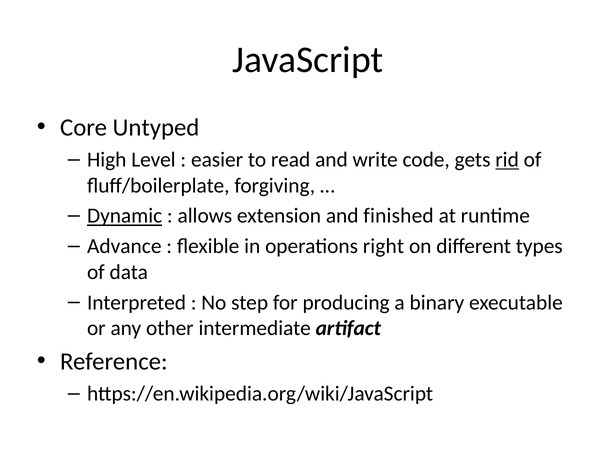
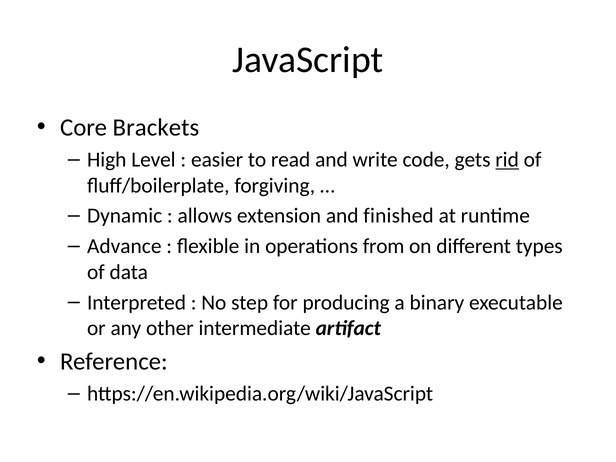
Untyped: Untyped -> Brackets (156, 128)
Dynamic underline: present -> none (125, 216)
right: right -> from (384, 246)
